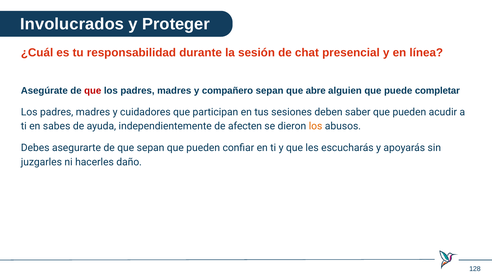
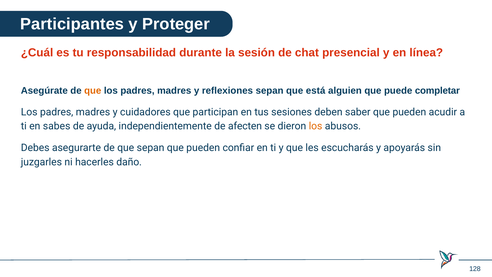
Involucrados: Involucrados -> Participantes (72, 24)
que colour: red -> orange (93, 91)
compañero: compañero -> reflexiones (227, 91)
abre: abre -> está (316, 91)
